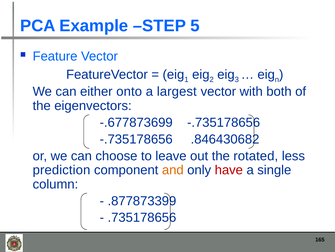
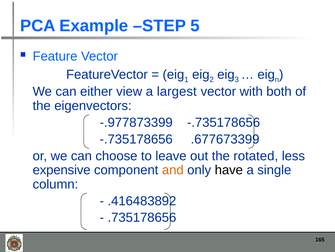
onto: onto -> view (129, 91)
-.677873699: -.677873699 -> -.977873399 (136, 122)
.846430682: .846430682 -> .677673399 (225, 139)
prediction: prediction -> expensive (62, 170)
have colour: red -> black (229, 170)
.877873399: .877873399 -> .416483892 (142, 200)
